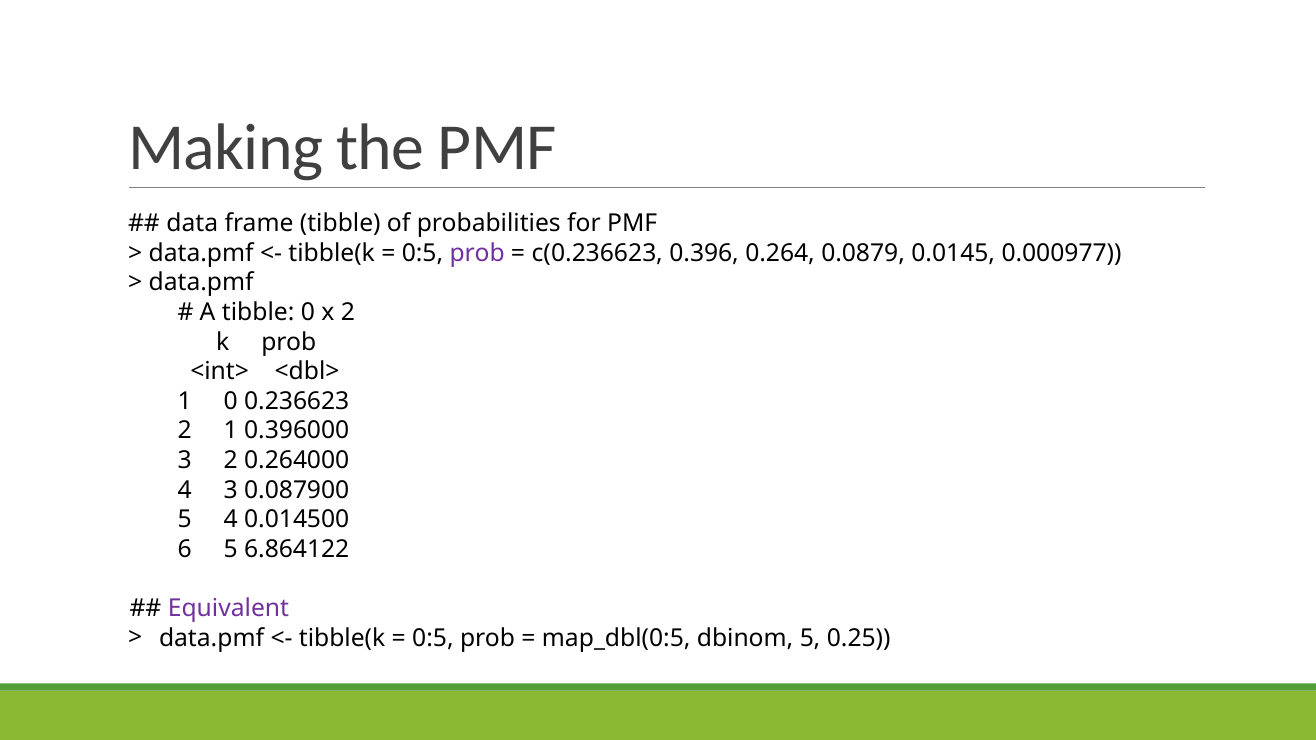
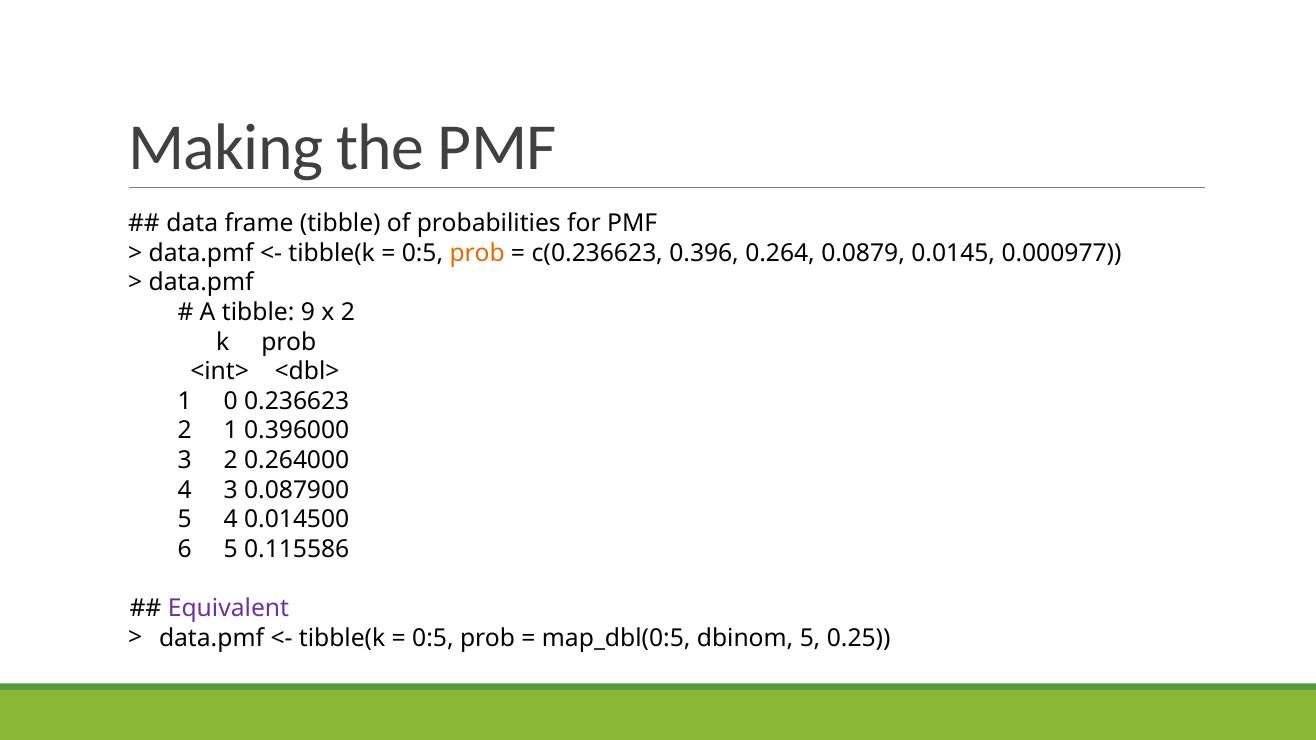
prob colour: purple -> orange (477, 253)
tibble 0: 0 -> 9 (308, 312)
6.864122: 6.864122 -> 0.115586 (297, 549)
